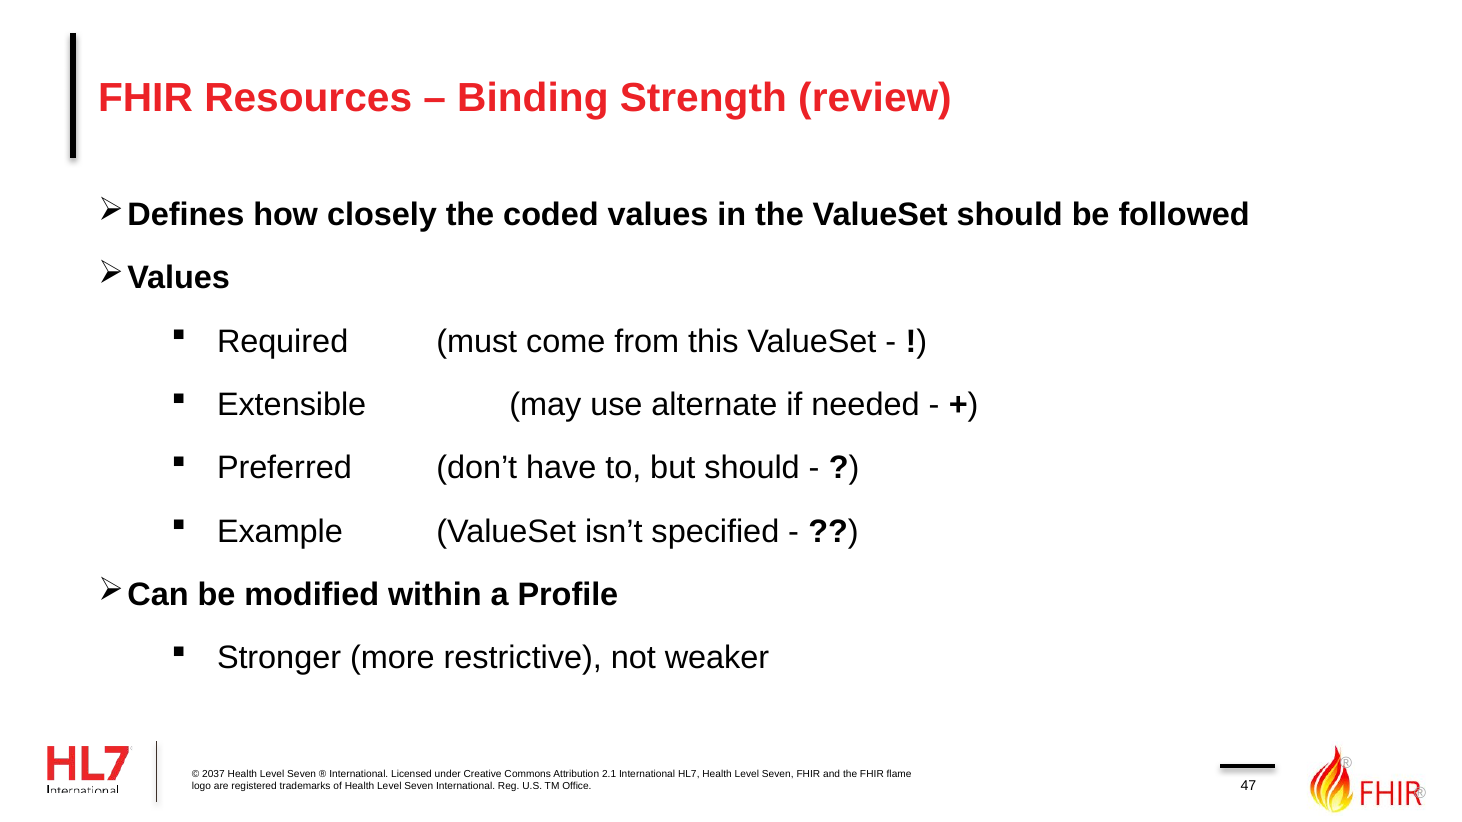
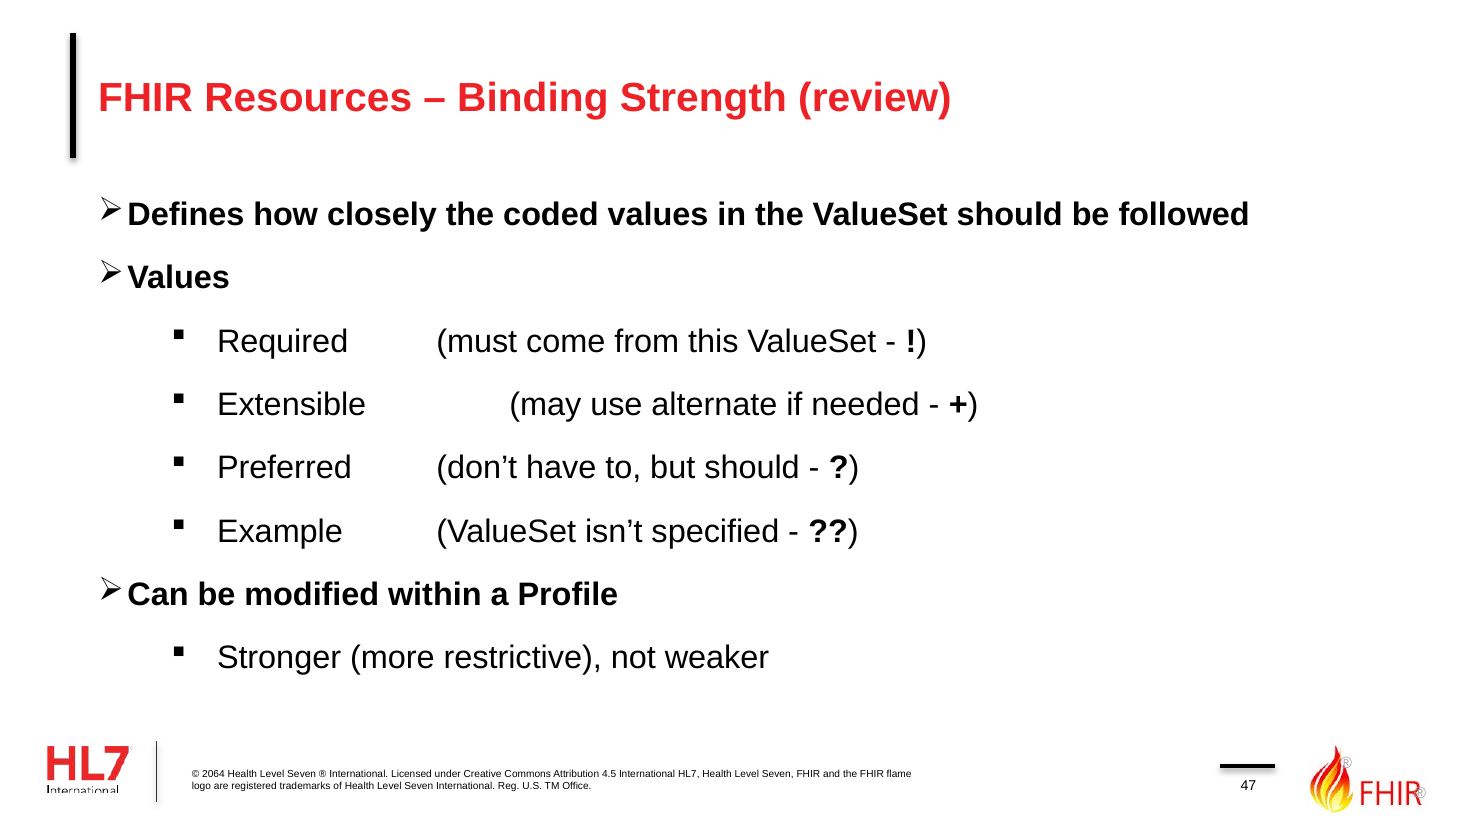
2037: 2037 -> 2064 (213, 774)
2.1: 2.1 -> 4.5 (609, 774)
